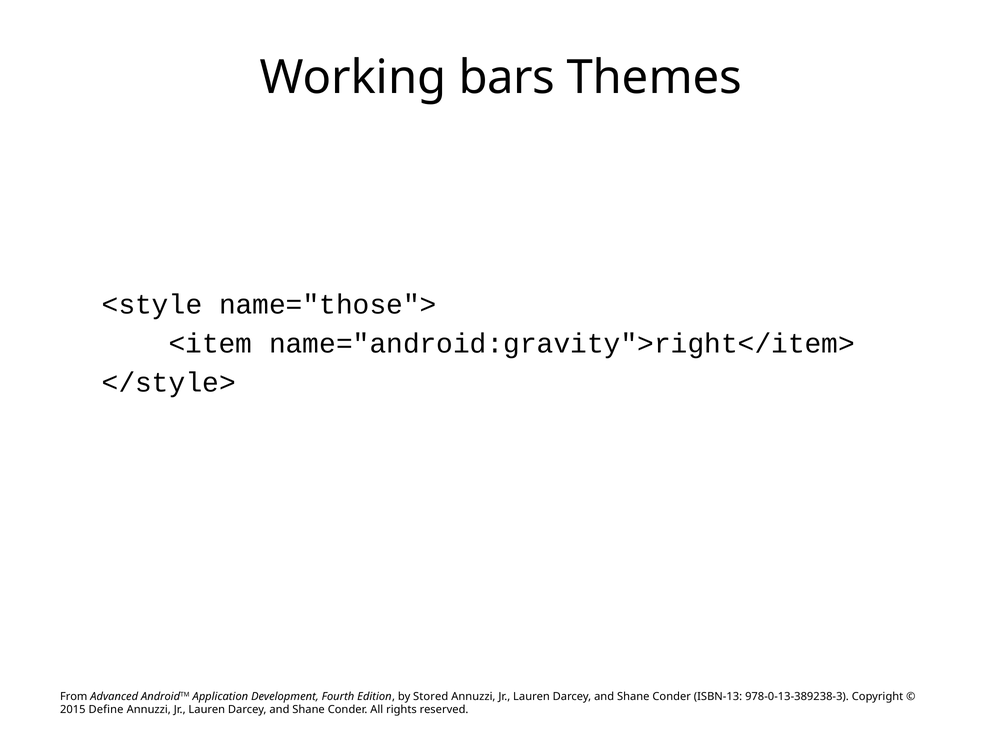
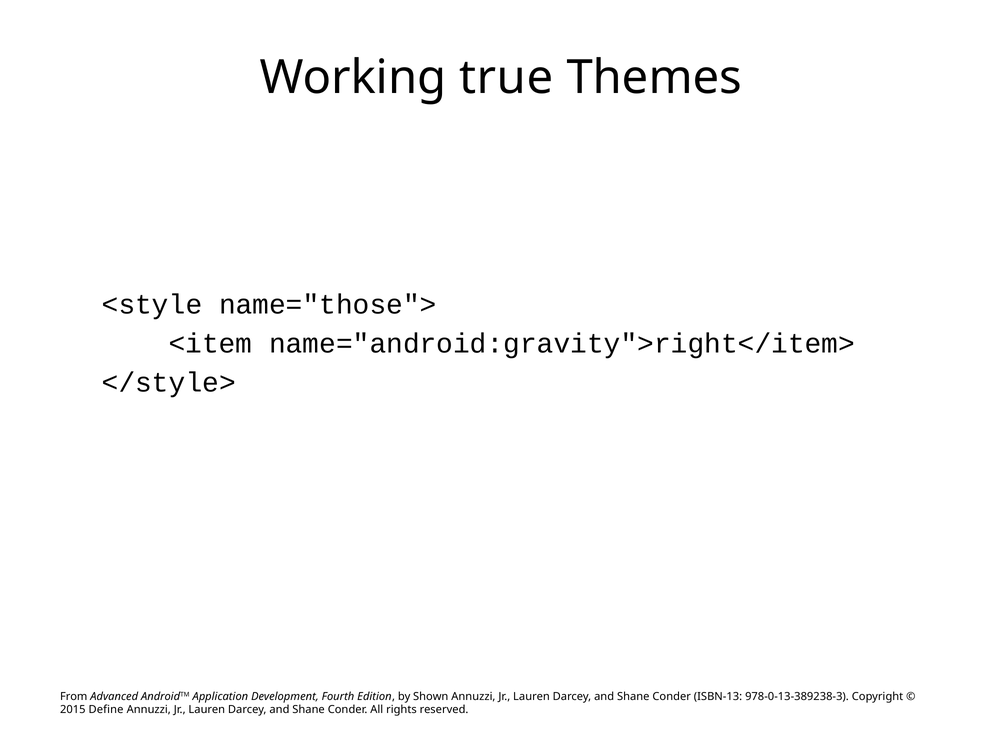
bars: bars -> true (506, 78)
Stored: Stored -> Shown (431, 697)
